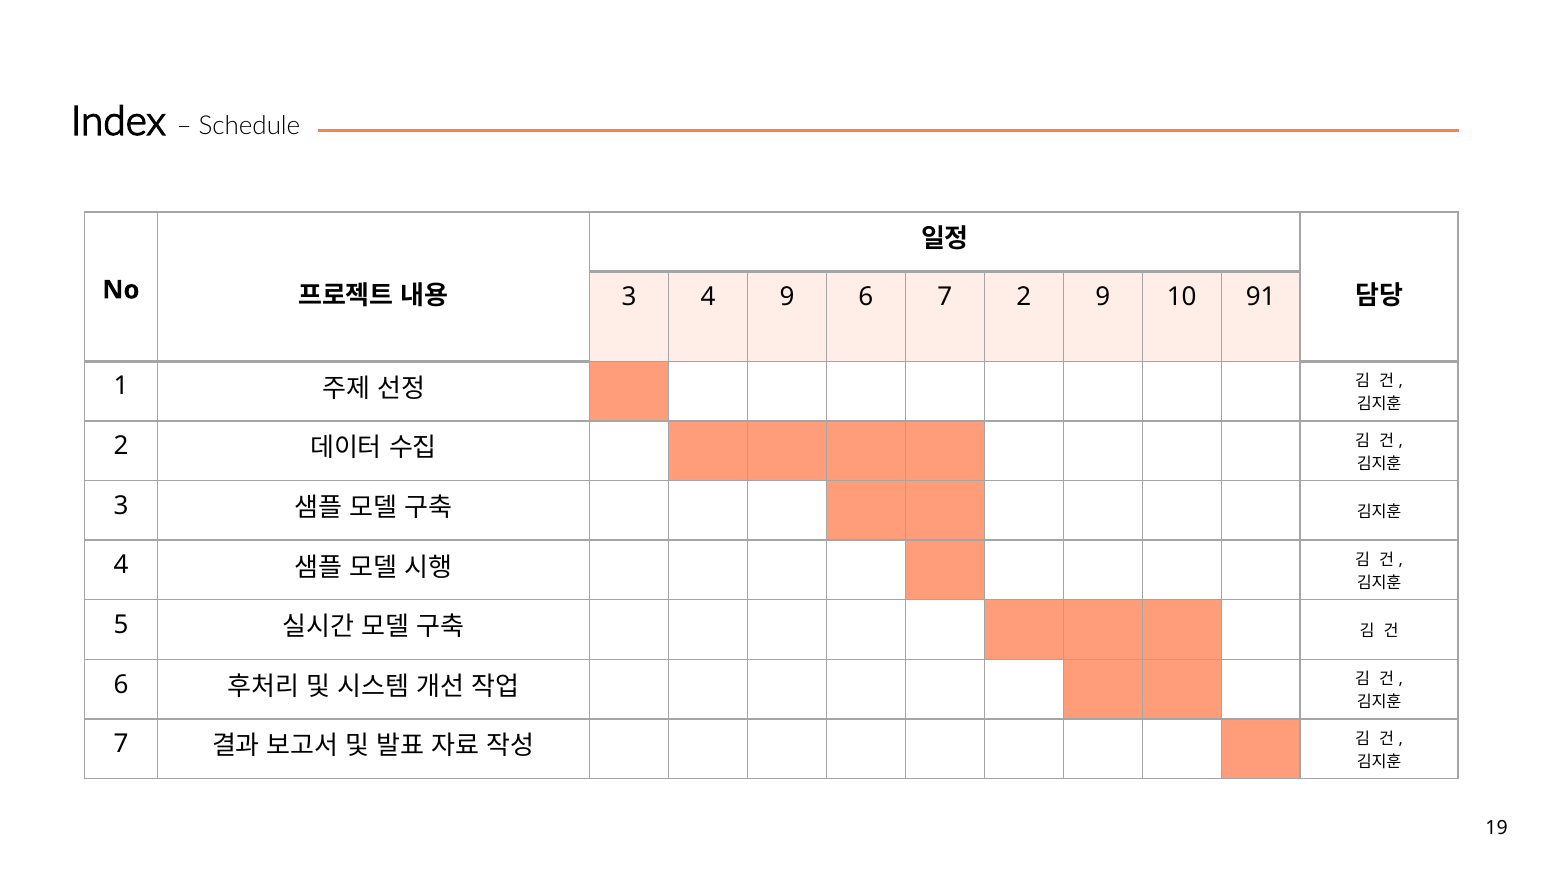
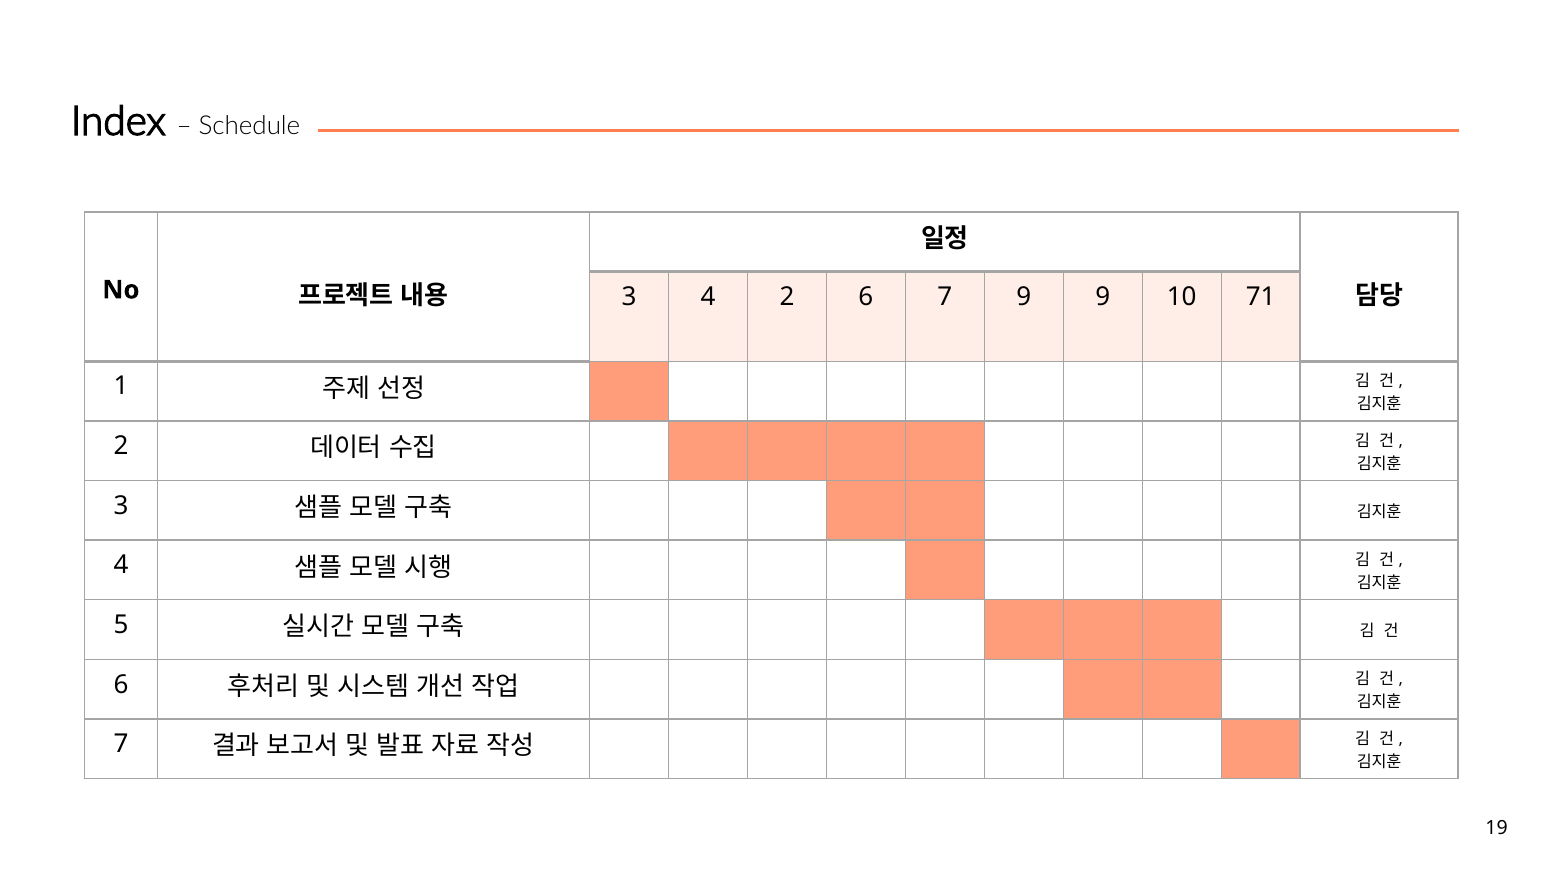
4 9: 9 -> 2 (787, 296)
7 2: 2 -> 9 (1024, 296)
91: 91 -> 71 (1261, 296)
